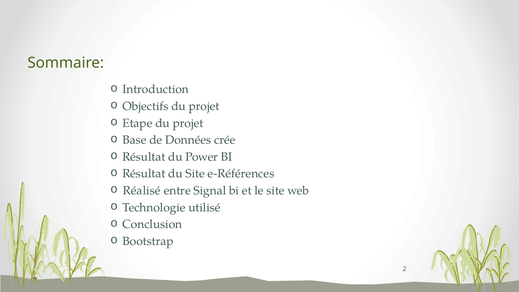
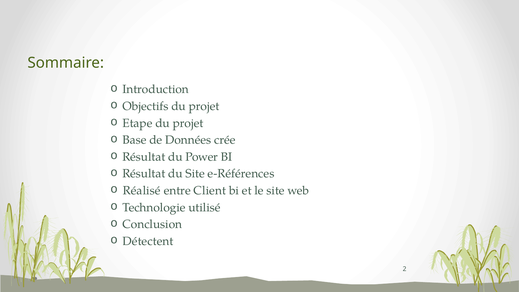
Signal: Signal -> Client (210, 191)
Bootstrap: Bootstrap -> Détectent (148, 241)
